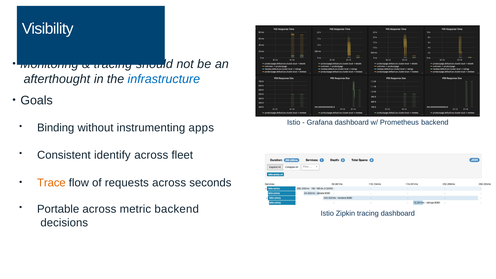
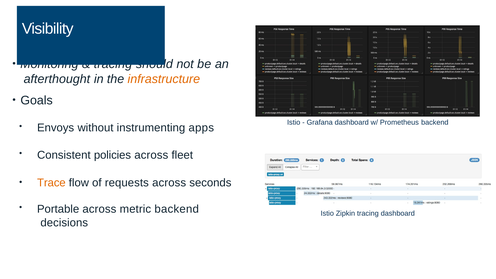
infrastructure colour: blue -> orange (164, 79)
Binding: Binding -> Envoys (56, 128)
identify: identify -> policies (112, 155)
